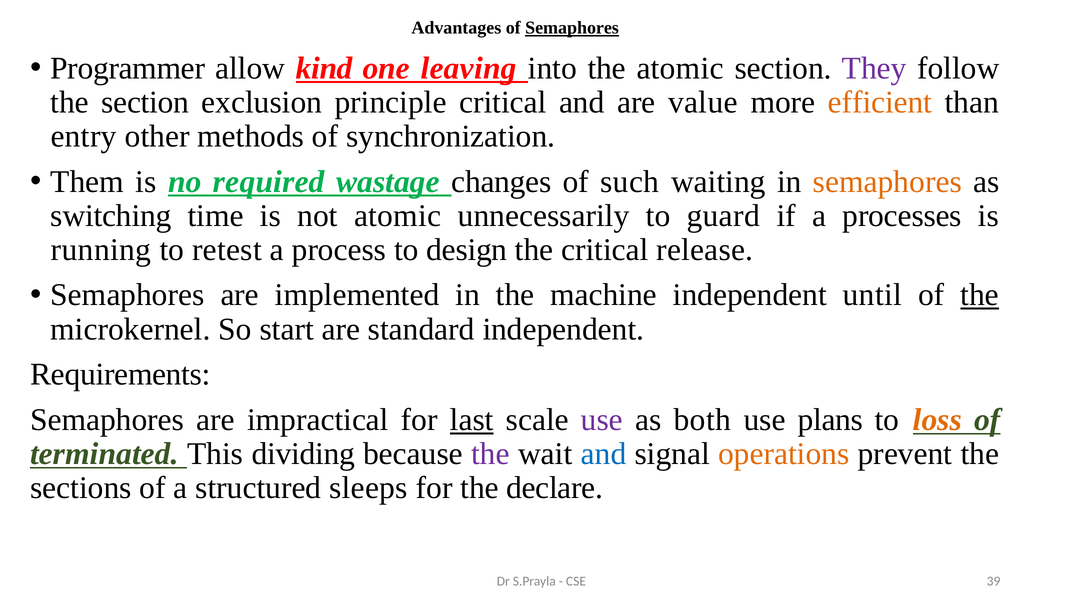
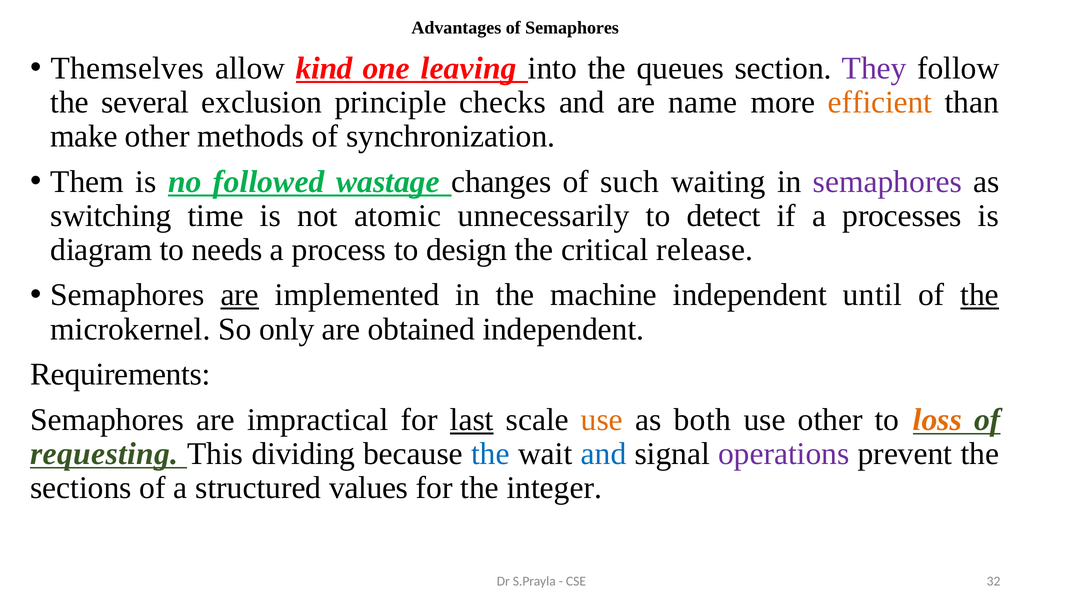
Semaphores underline: present -> none (572, 28)
Programmer: Programmer -> Themselves (127, 68)
the atomic: atomic -> queues (680, 68)
the section: section -> several (145, 102)
principle critical: critical -> checks (503, 102)
value: value -> name (703, 102)
entry: entry -> make (84, 136)
required: required -> followed (269, 182)
semaphores colour: orange -> purple (887, 182)
guard: guard -> detect (724, 216)
running: running -> diagram (101, 250)
retest: retest -> needs (227, 250)
are underline: none -> present (240, 295)
start: start -> only (287, 329)
standard: standard -> obtained (421, 329)
use colour: purple -> orange (602, 420)
use plans: plans -> other (830, 420)
terminated: terminated -> requesting (104, 454)
the colour: purple -> blue (491, 454)
operations colour: orange -> purple (784, 454)
sleeps: sleeps -> values (369, 488)
declare: declare -> integer (554, 488)
39: 39 -> 32 (994, 582)
